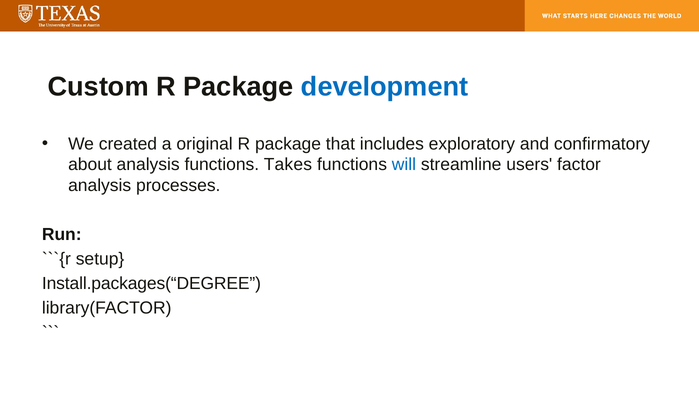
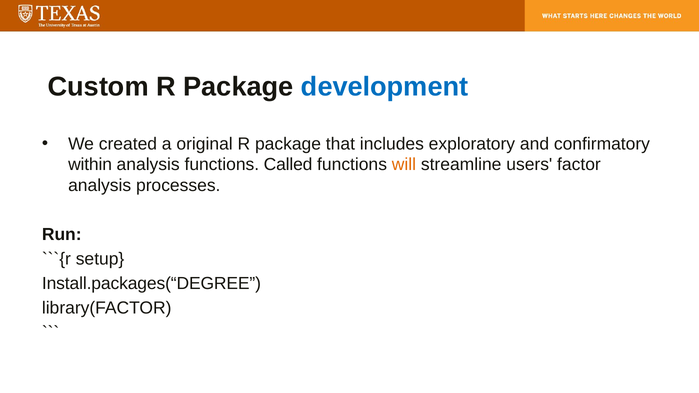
about: about -> within (90, 165)
Takes: Takes -> Called (288, 165)
will colour: blue -> orange (404, 165)
